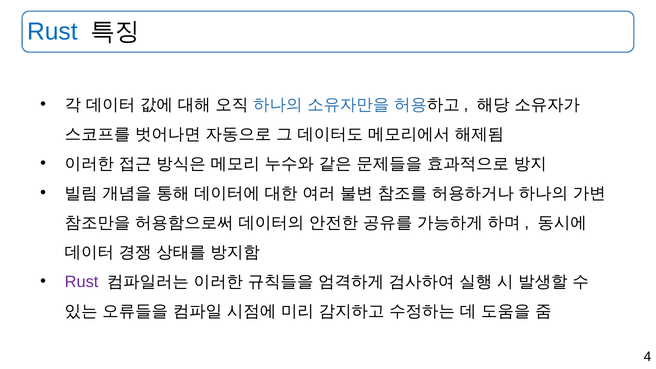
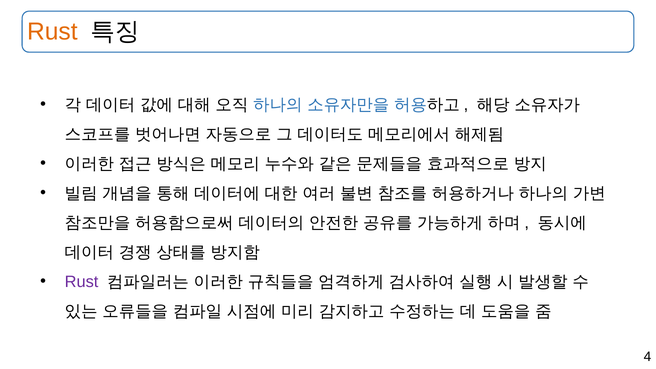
Rust colour: blue -> orange (52, 32)
